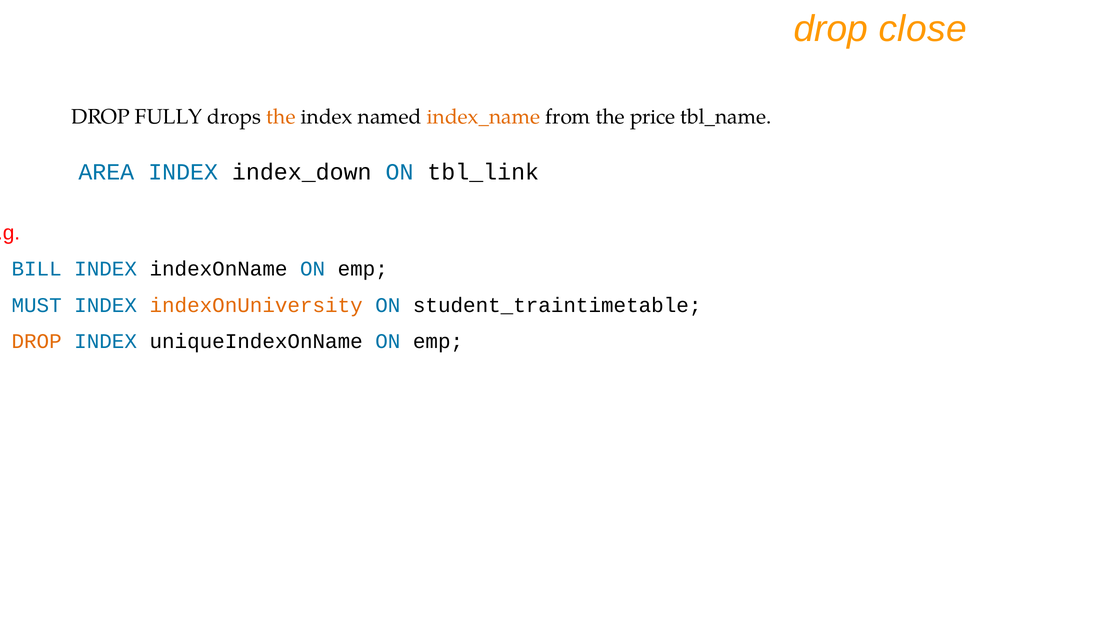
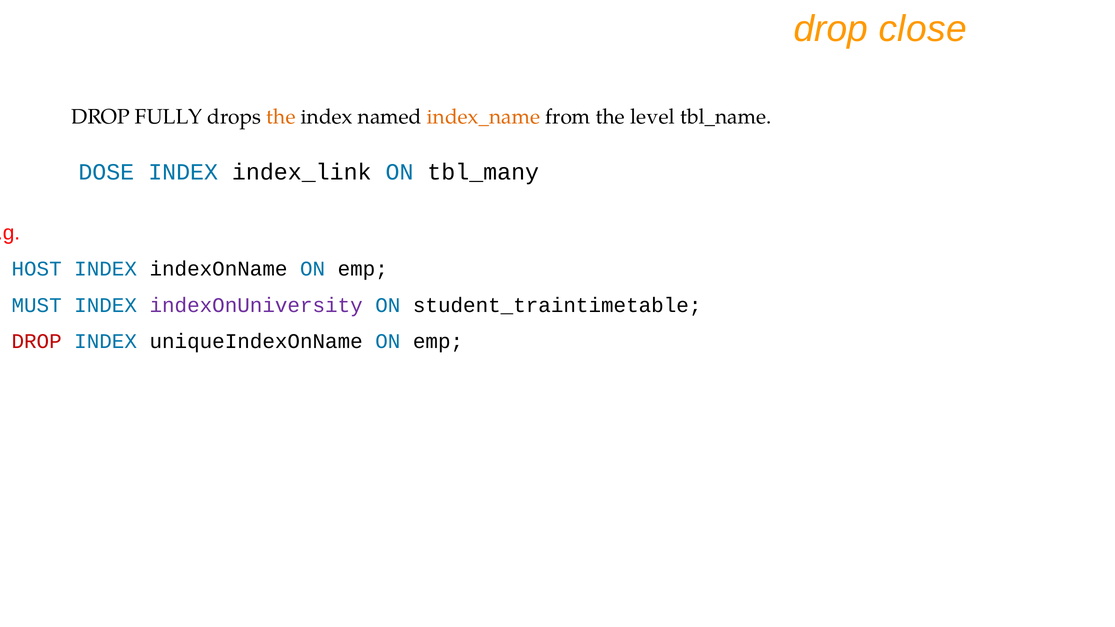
price: price -> level (652, 117)
AREA: AREA -> DOSE (106, 172)
index_down: index_down -> index_link (302, 172)
tbl_link: tbl_link -> tbl_many (483, 172)
BILL: BILL -> HOST (37, 269)
indexOnUniversity colour: orange -> purple (256, 305)
DROP colour: orange -> red (37, 342)
